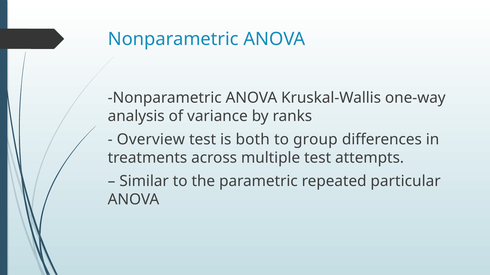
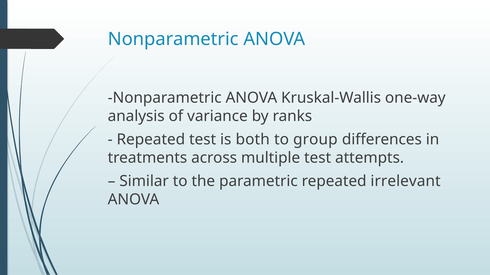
Overview: Overview -> Repeated (151, 140)
particular: particular -> irrelevant (406, 182)
